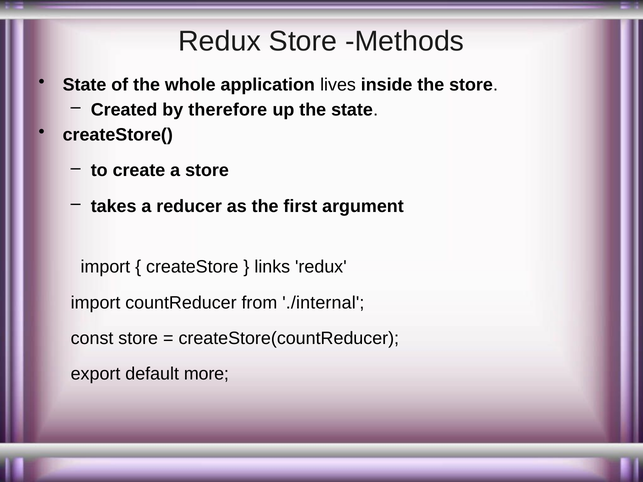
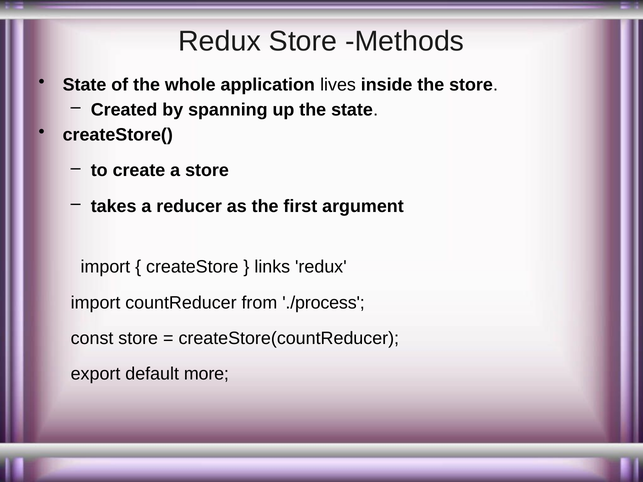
therefore: therefore -> spanning (228, 110)
./internal: ./internal -> ./process (324, 303)
